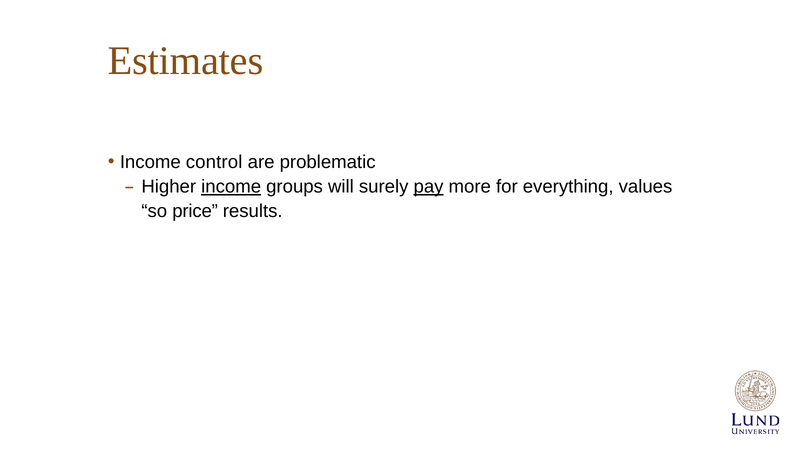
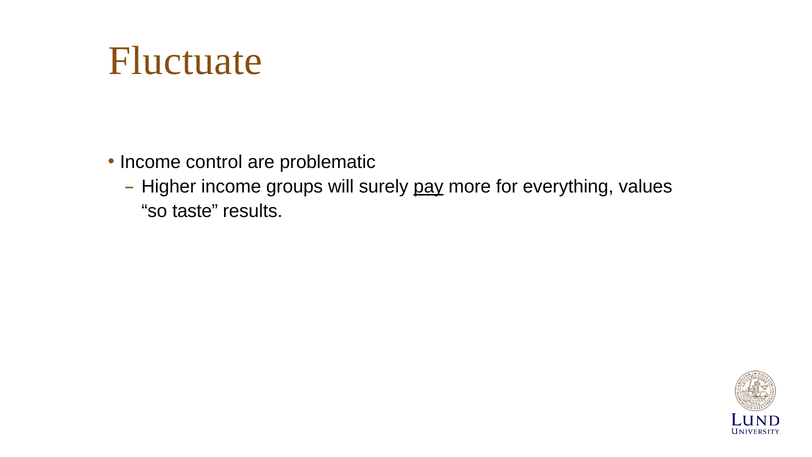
Estimates: Estimates -> Fluctuate (185, 61)
income underline: present -> none (231, 187)
price: price -> taste (195, 211)
